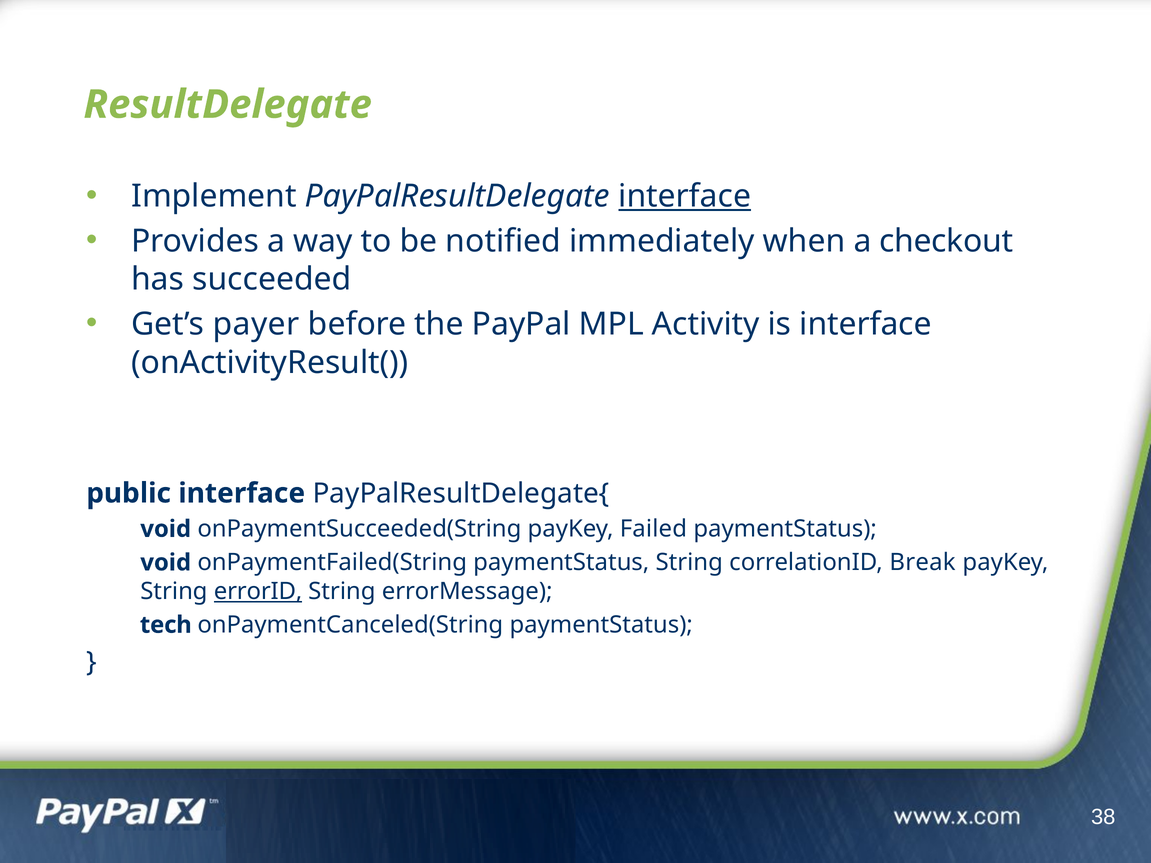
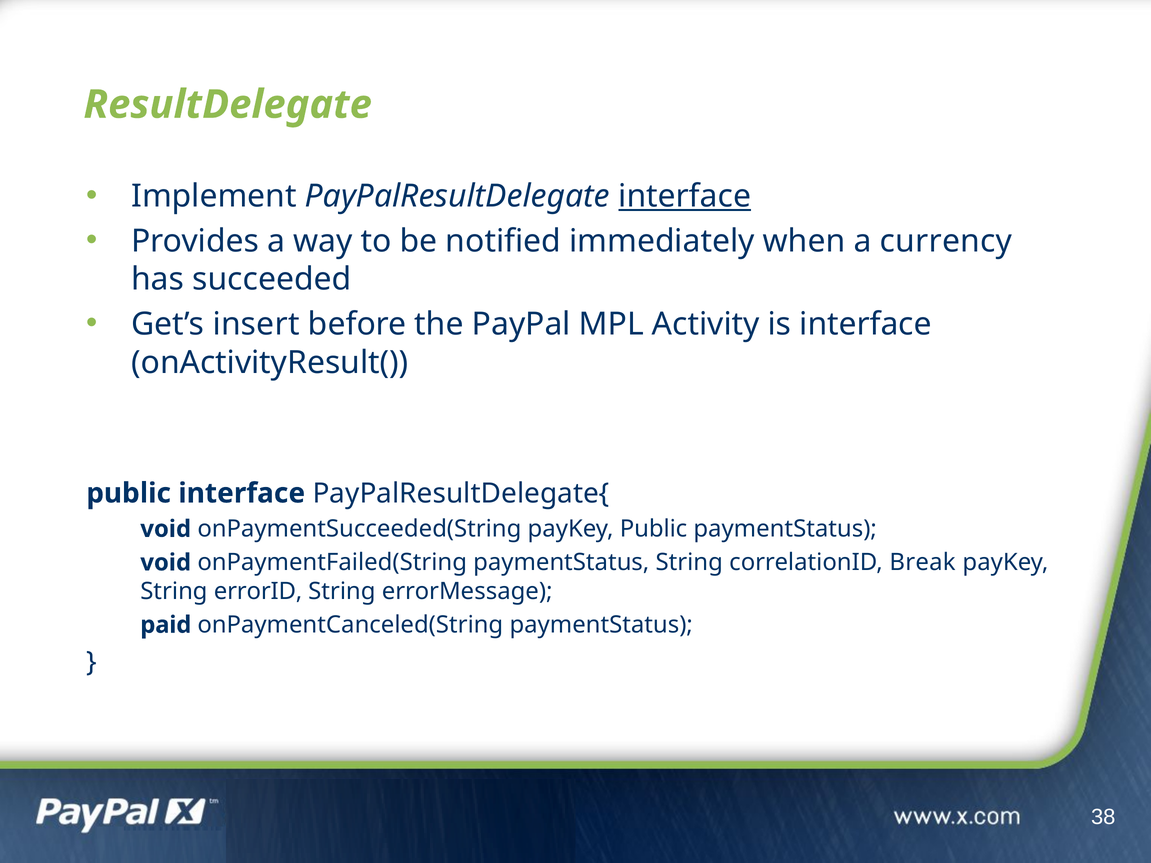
checkout: checkout -> currency (946, 241)
payer: payer -> insert (256, 324)
payKey Failed: Failed -> Public (653, 529)
errorID underline: present -> none (258, 591)
tech: tech -> paid (166, 625)
